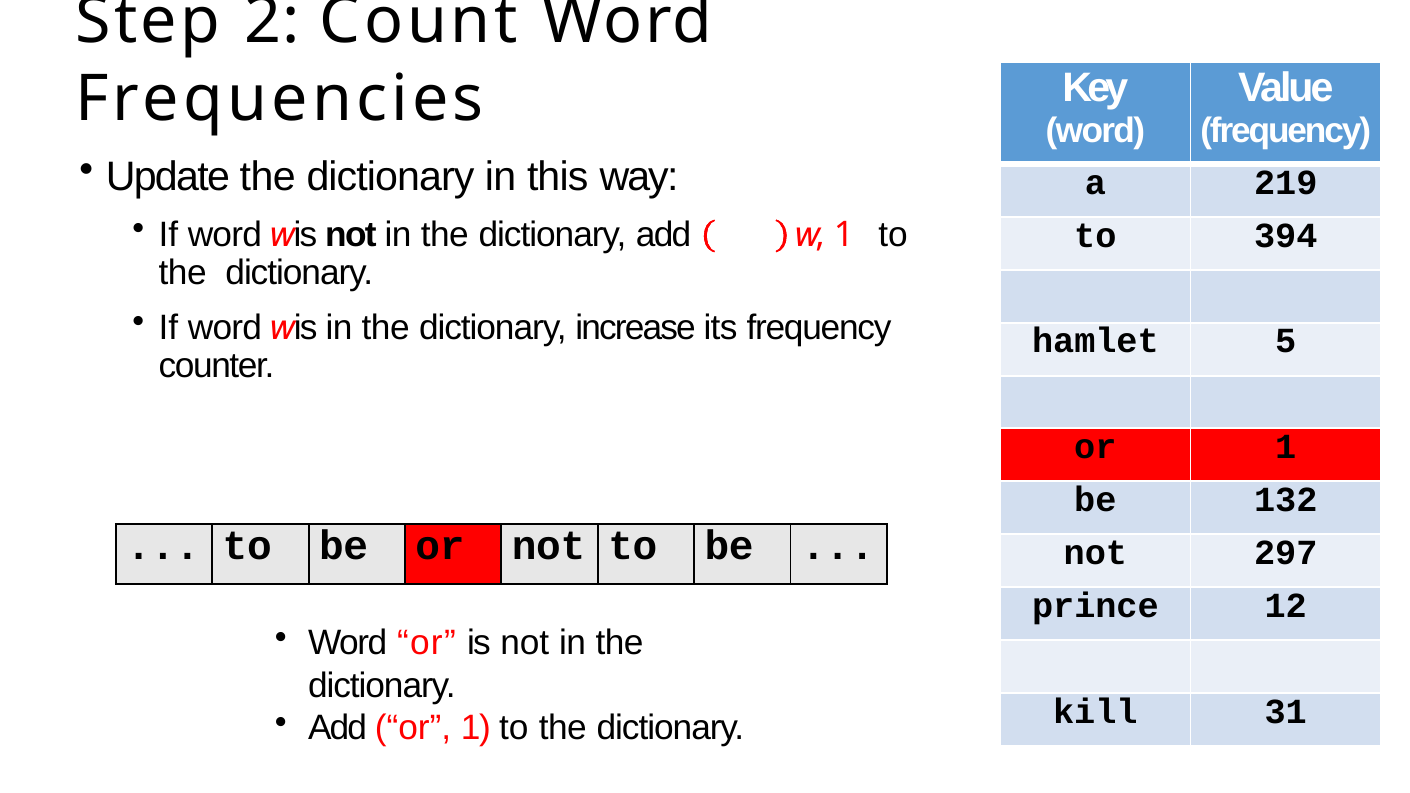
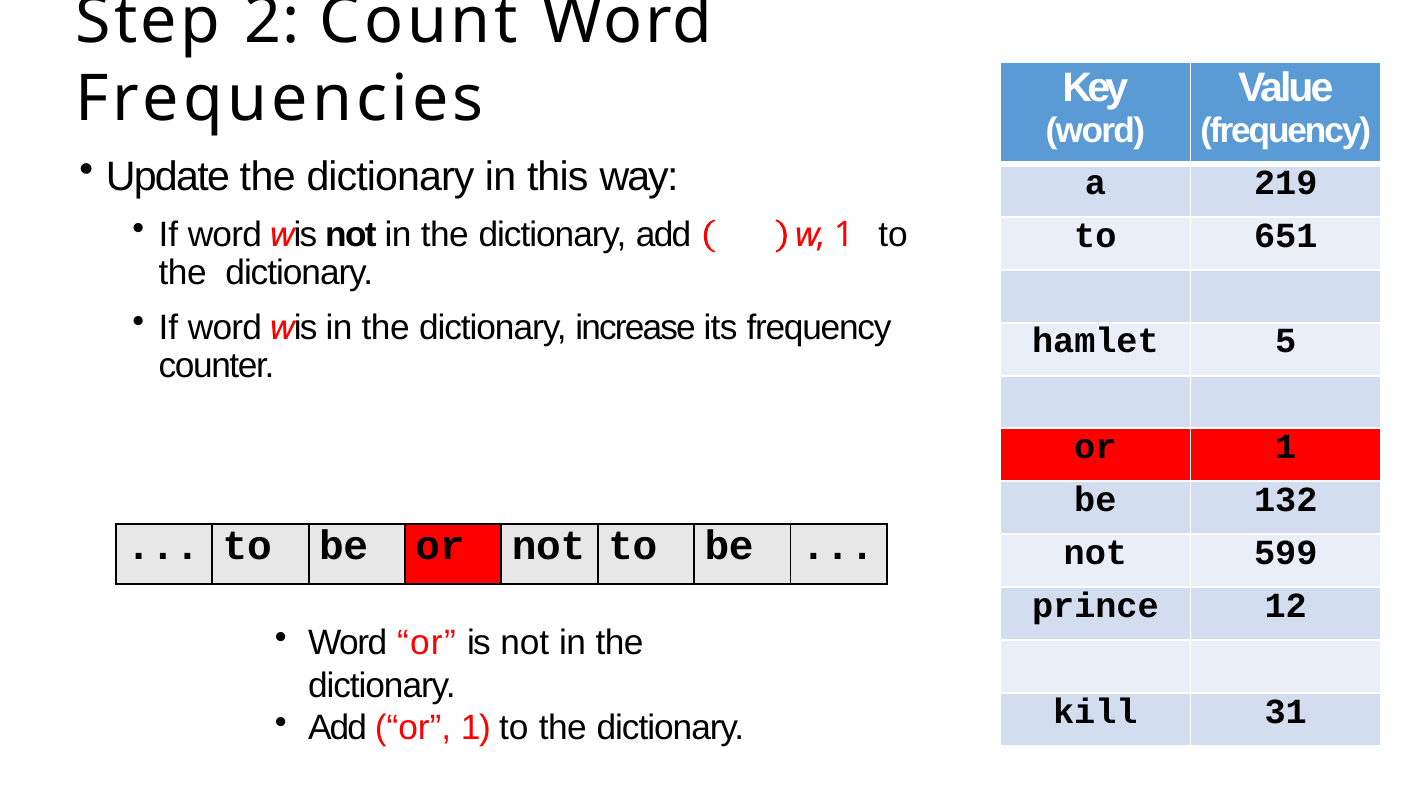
394: 394 -> 651 (1286, 236)
297: 297 -> 599 (1286, 553)
